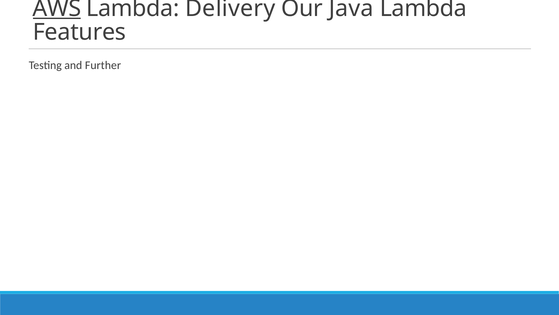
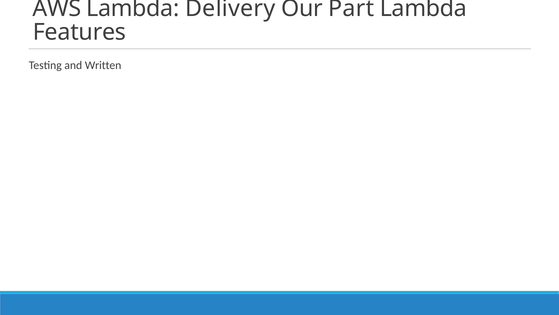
AWS underline: present -> none (57, 8)
Java: Java -> Part (351, 8)
Further: Further -> Written (103, 65)
